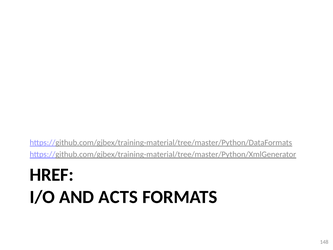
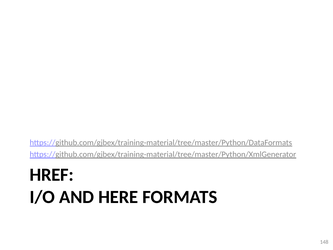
ACTS: ACTS -> HERE (118, 197)
